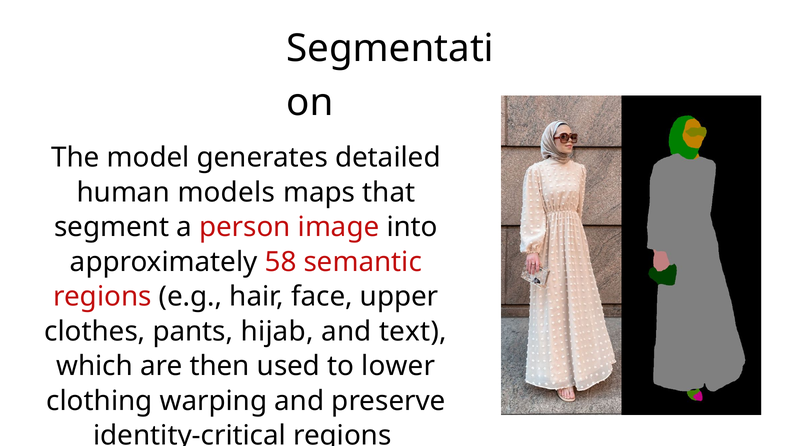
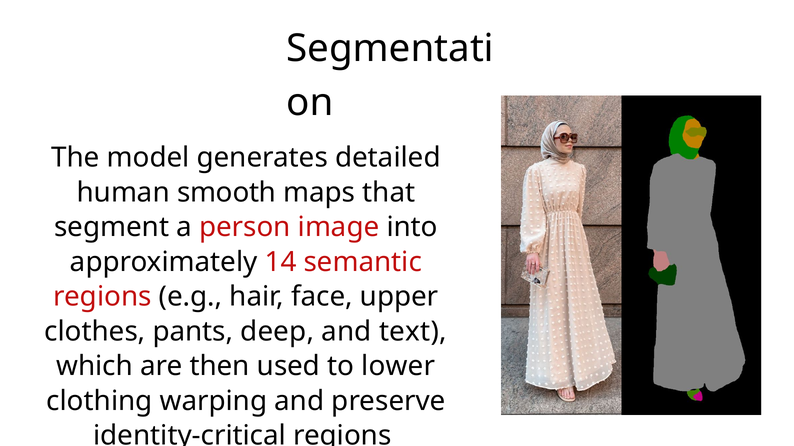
models: models -> smooth (227, 193)
58: 58 -> 14 (281, 262)
hijab: hijab -> deep (277, 332)
